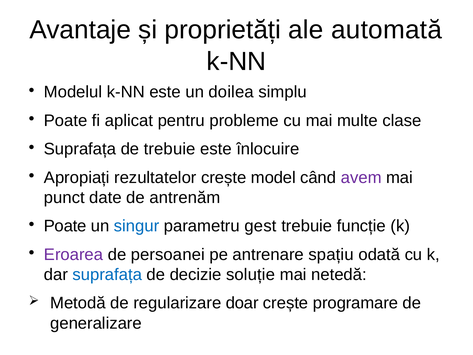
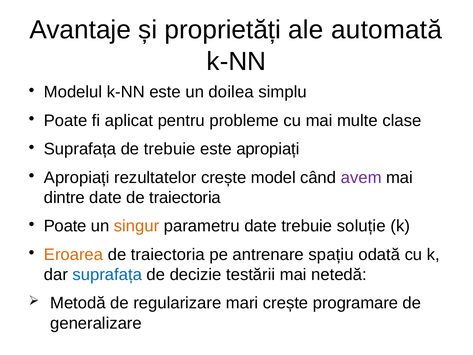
este înlocuire: înlocuire -> apropiați (268, 149)
punct: punct -> dintre (64, 197)
date de antrenăm: antrenăm -> traiectoria (185, 197)
singur colour: blue -> orange (137, 226)
parametru gest: gest -> date (261, 226)
funcție: funcție -> soluție (361, 226)
Eroarea colour: purple -> orange (74, 254)
persoanei: persoanei -> traiectoria (168, 254)
soluție: soluție -> testării (251, 274)
doar: doar -> mari (242, 303)
